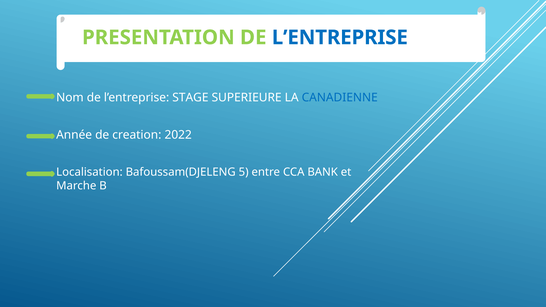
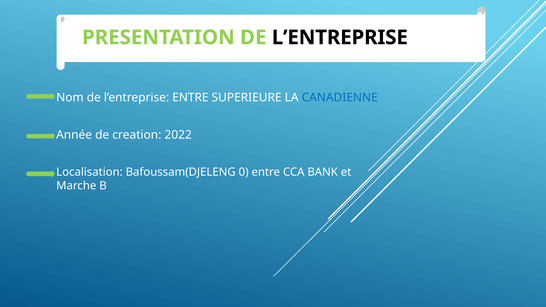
L’ENTREPRISE colour: blue -> black (340, 37)
l’entreprise STAGE: STAGE -> ENTRE (190, 97)
5: 5 -> 0 (244, 172)
